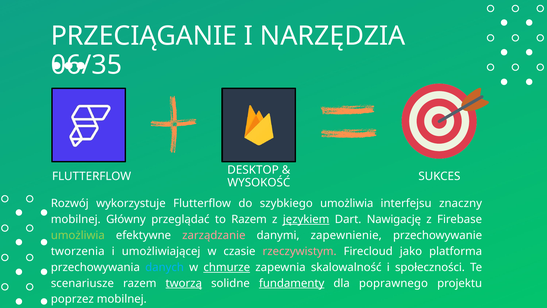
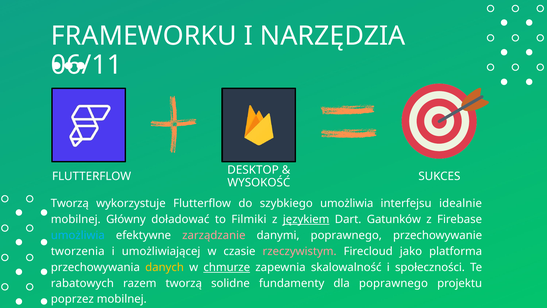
PRZECIĄGANIE: PRZECIĄGANIE -> FRAMEWORKU (144, 36)
06/35: 06/35 -> 06/11 (86, 65)
Rozwój: Rozwój -> Tworzą (70, 203)
znaczny: znaczny -> idealnie (461, 203)
przeglądać: przeglądać -> doładować (180, 219)
to Razem: Razem -> Filmiki (249, 219)
Nawigację: Nawigację -> Gatunków (394, 219)
umożliwia colour: light green -> light blue (78, 235)
danymi zapewnienie: zapewnienie -> poprawnego (346, 235)
danych colour: light blue -> yellow (165, 267)
scenariusze: scenariusze -> rabatowych (82, 283)
tworzą underline: present -> none (184, 283)
fundamenty underline: present -> none (292, 283)
